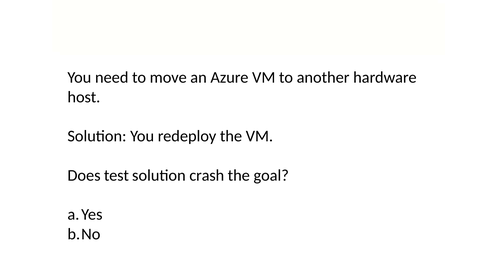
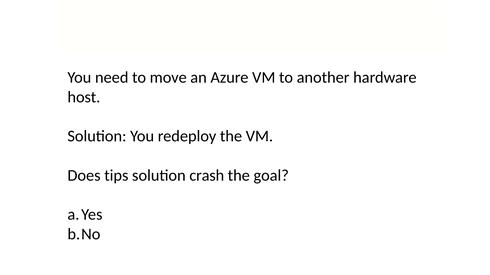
test: test -> tips (116, 176)
